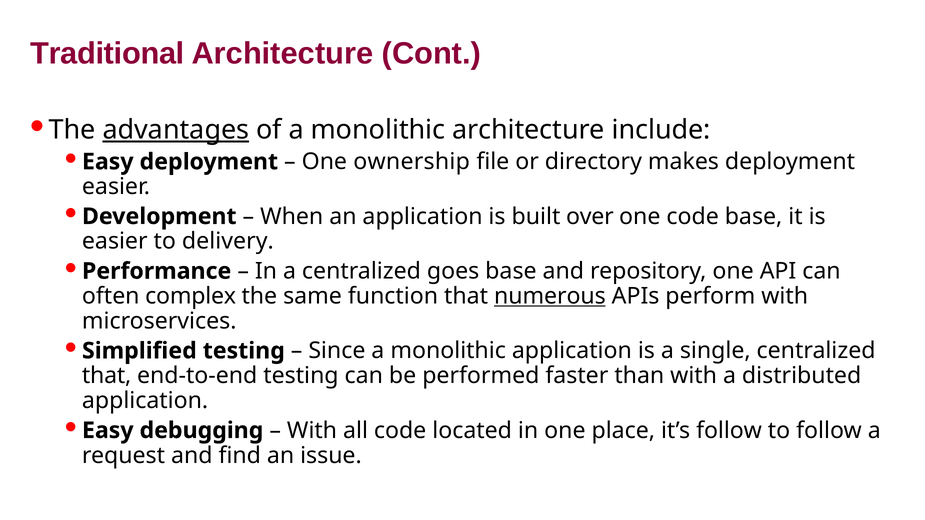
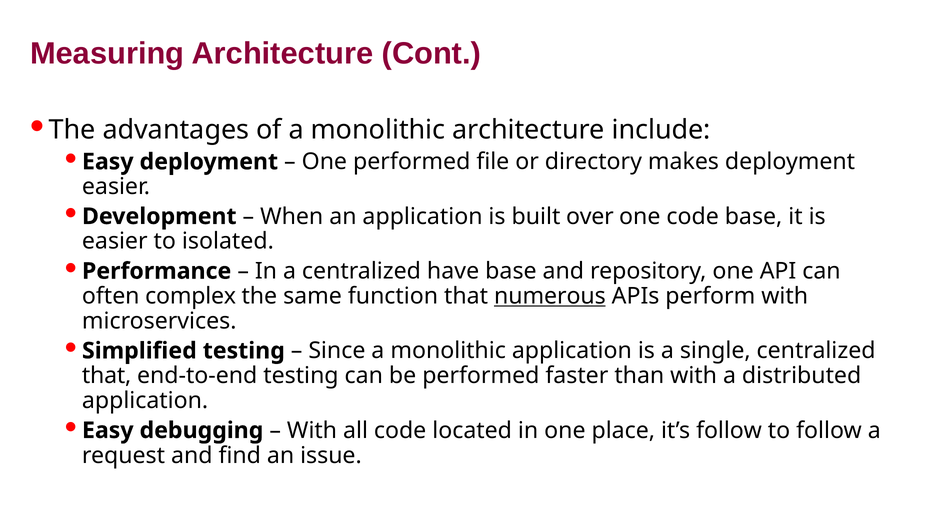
Traditional: Traditional -> Measuring (107, 53)
advantages underline: present -> none (176, 130)
One ownership: ownership -> performed (412, 162)
delivery: delivery -> isolated (228, 242)
goes: goes -> have (453, 271)
